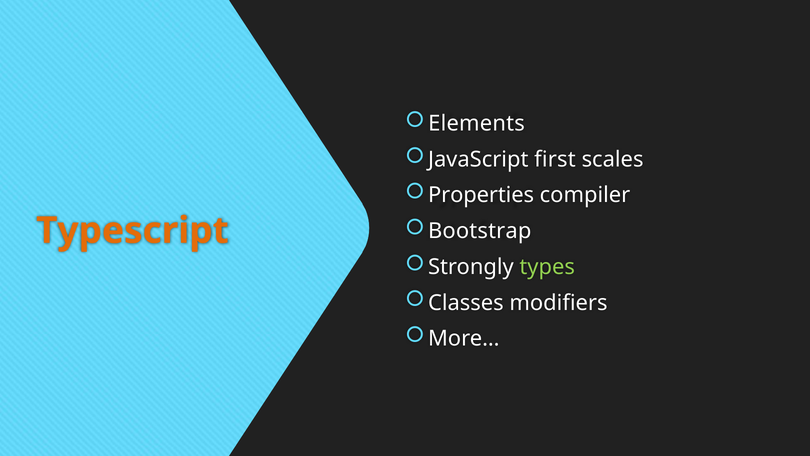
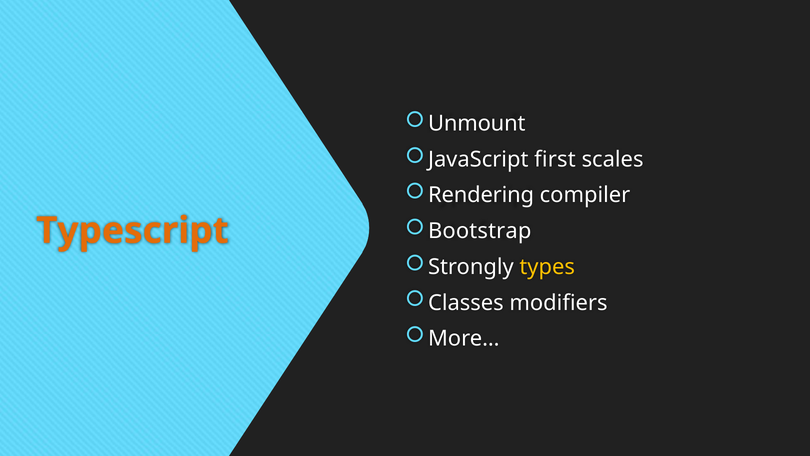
Elements: Elements -> Unmount (477, 123)
Properties: Properties -> Rendering (481, 195)
types colour: light green -> yellow (547, 267)
